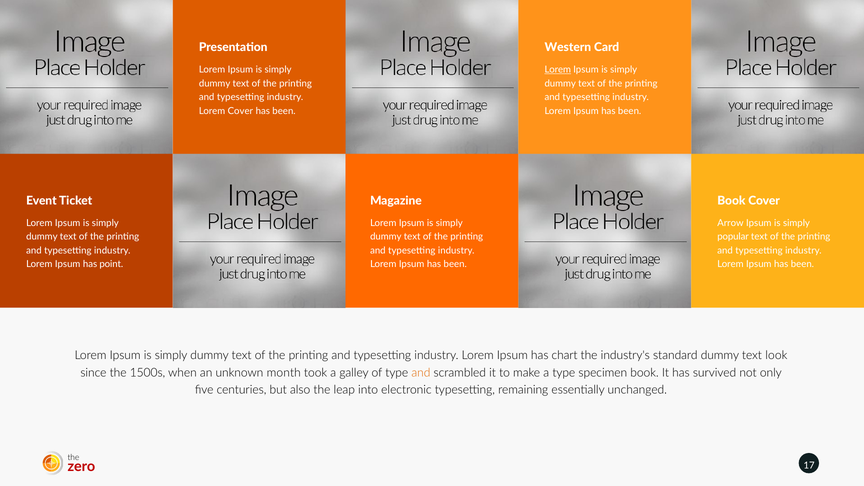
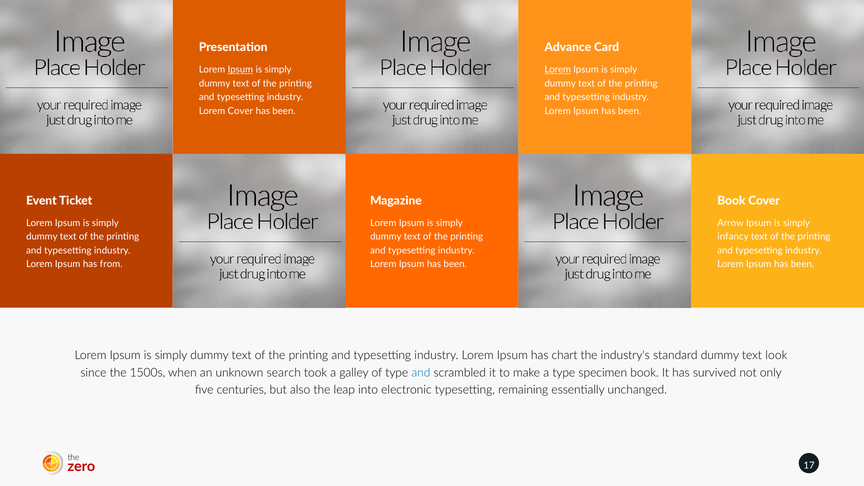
Western: Western -> Advance (568, 47)
Ipsum underline: none -> present (240, 70)
popular: popular -> infancy (733, 237)
point: point -> from (111, 264)
month: month -> search (284, 373)
and colour: orange -> blue (421, 373)
